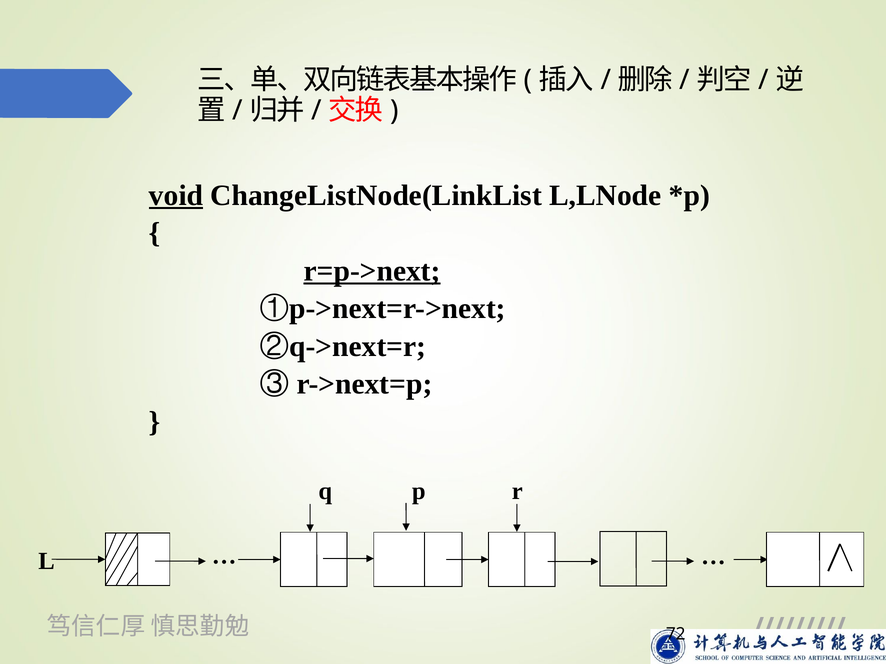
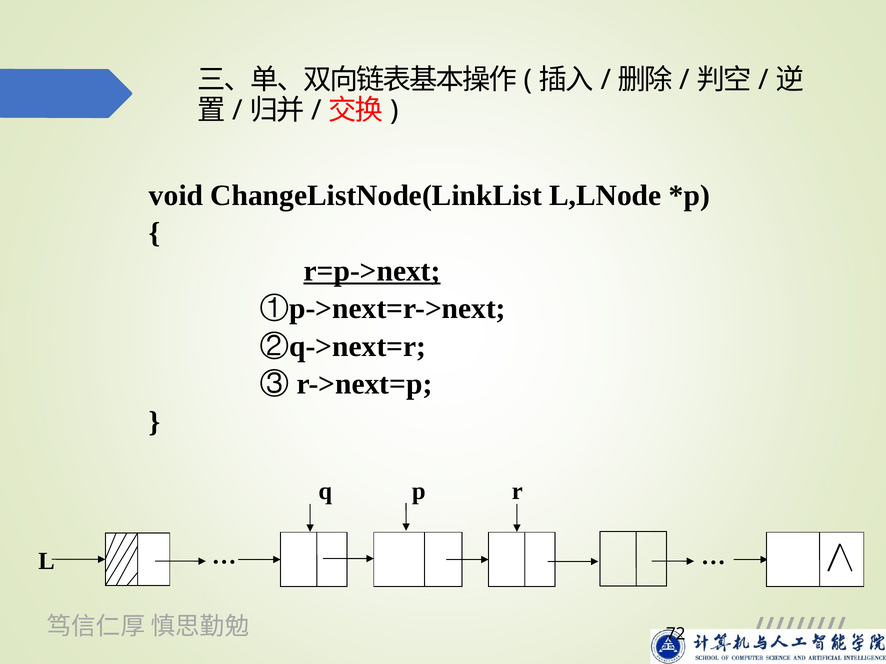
void underline: present -> none (176, 195)
